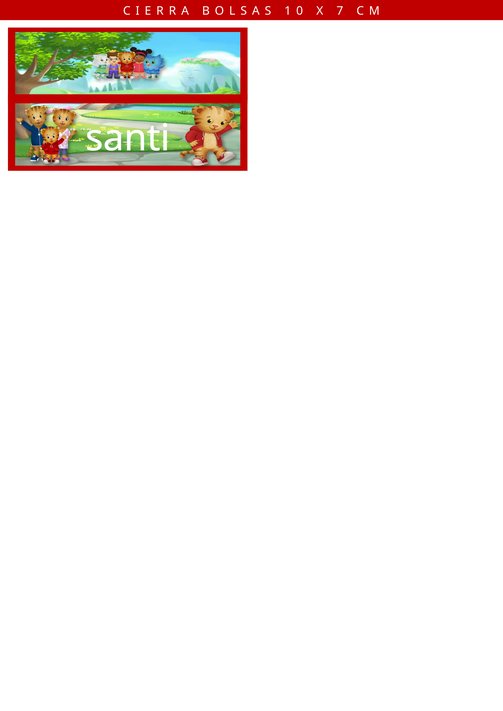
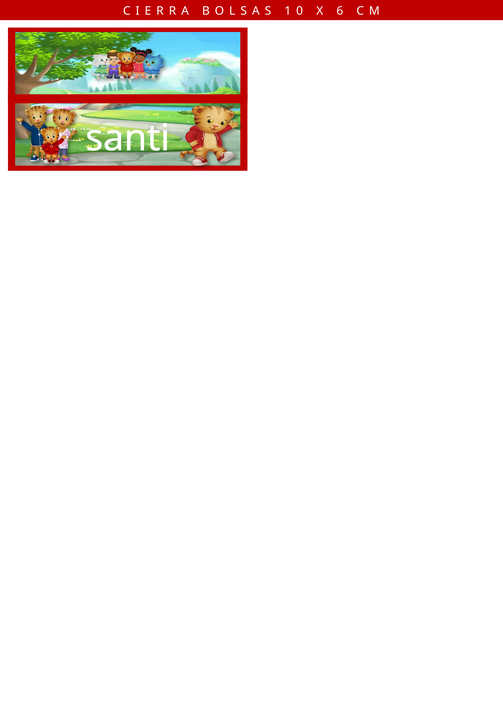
7: 7 -> 6 (340, 11)
